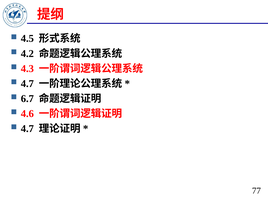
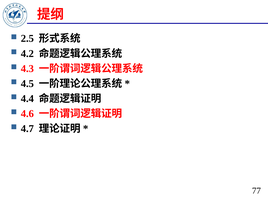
4.5: 4.5 -> 2.5 (27, 39)
4.7: 4.7 -> 4.5 (27, 84)
6.7: 6.7 -> 4.4 (27, 99)
